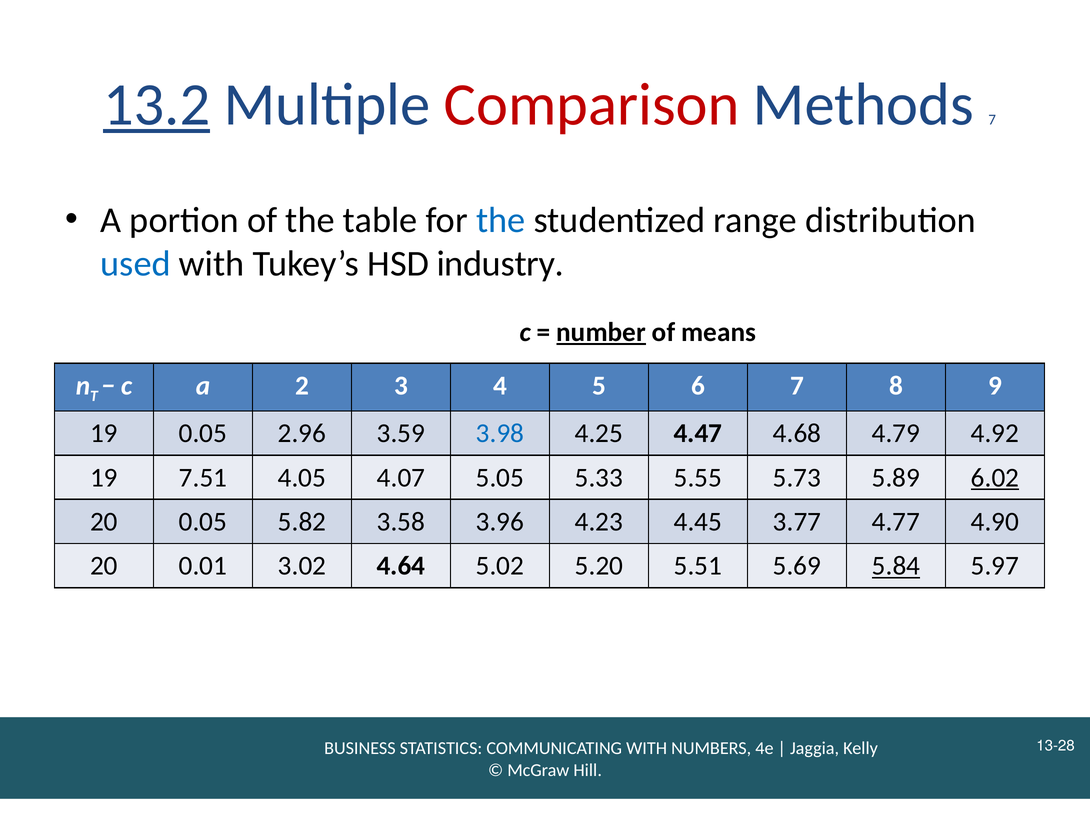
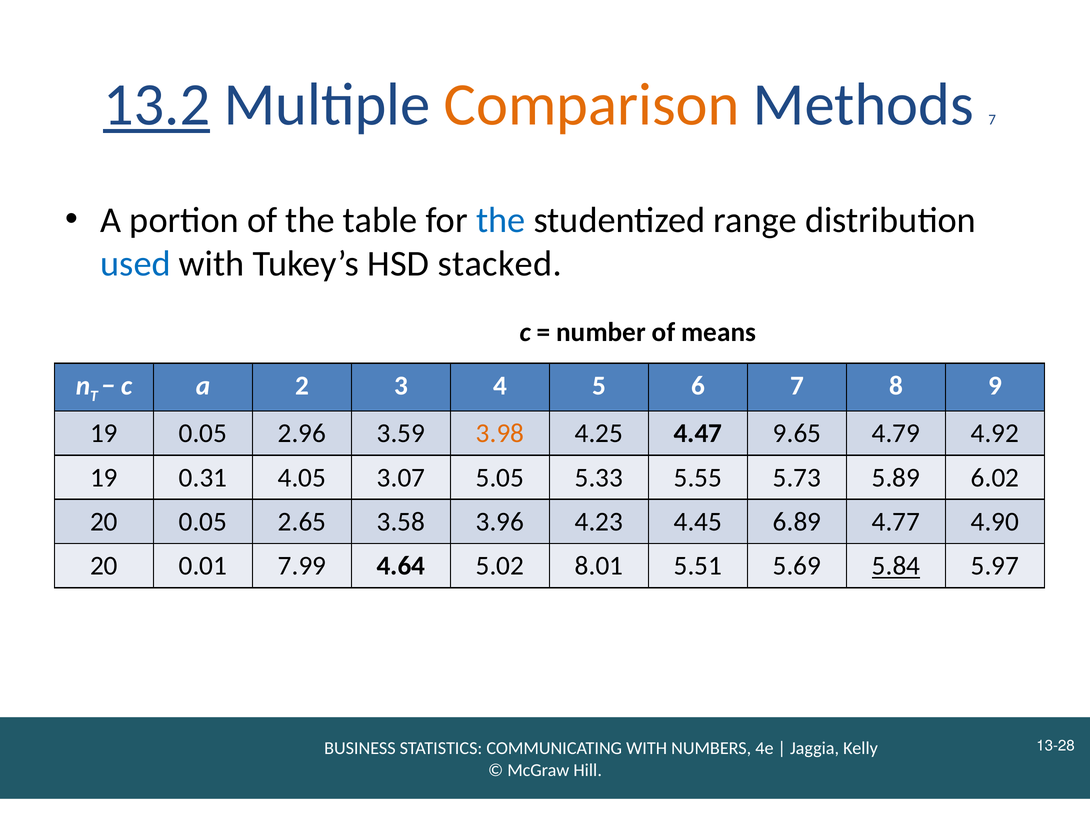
Comparison colour: red -> orange (592, 105)
industry: industry -> stacked (500, 264)
number underline: present -> none (601, 333)
3.98 colour: blue -> orange (500, 434)
4.68: 4.68 -> 9.65 (797, 434)
7.51: 7.51 -> 0.31 (203, 478)
4.07: 4.07 -> 3.07 (401, 478)
6.02 underline: present -> none (995, 478)
5.82: 5.82 -> 2.65 (302, 522)
3.77: 3.77 -> 6.89 (797, 522)
3.02: 3.02 -> 7.99 (302, 566)
5.20: 5.20 -> 8.01 (599, 566)
